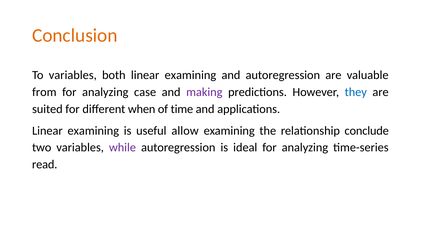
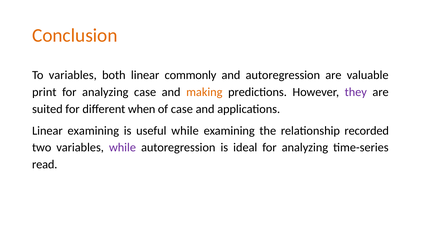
both linear examining: examining -> commonly (190, 75)
from: from -> print (44, 92)
making colour: purple -> orange (204, 92)
they colour: blue -> purple (356, 92)
of time: time -> case (182, 109)
useful allow: allow -> while (185, 131)
conclude: conclude -> recorded (367, 131)
